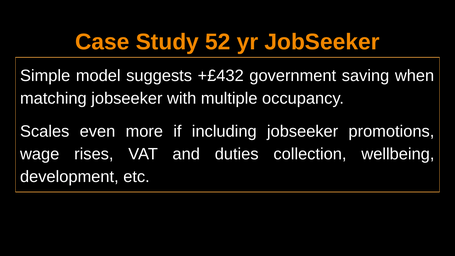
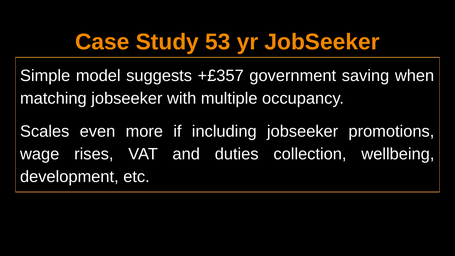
52: 52 -> 53 (218, 42)
+£432: +£432 -> +£357 (221, 76)
